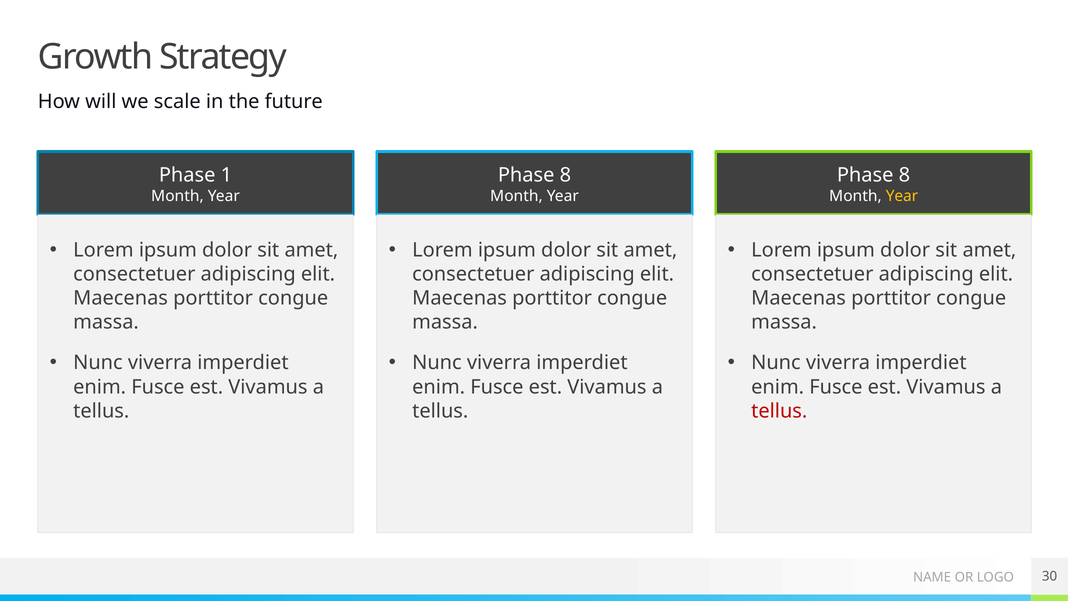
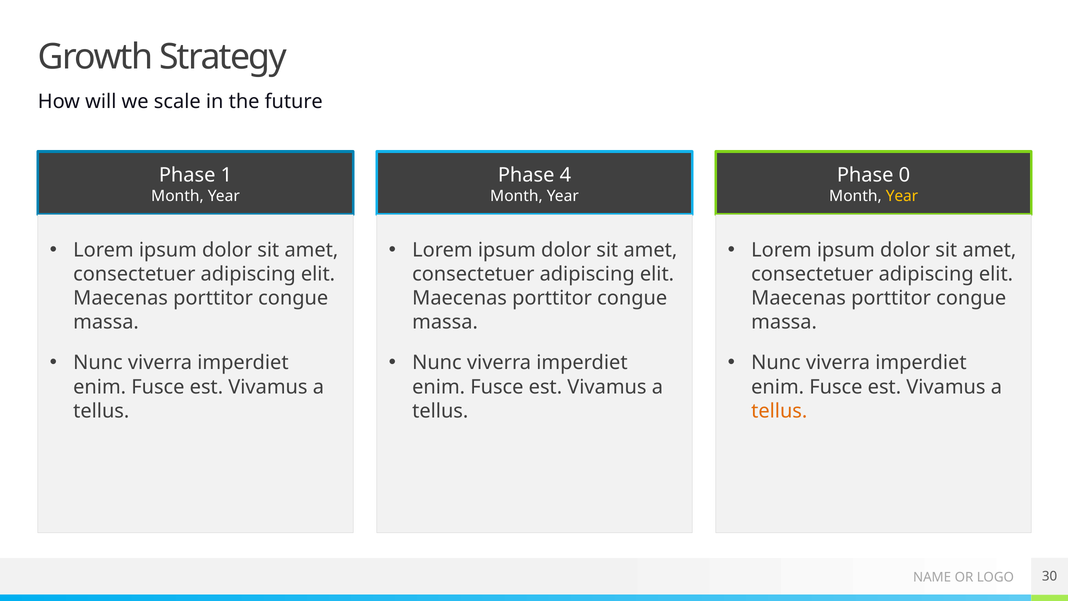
8: 8 -> 4 (565, 175)
8: 8 -> 0 (904, 175)
tellus colour: red -> orange (779, 411)
